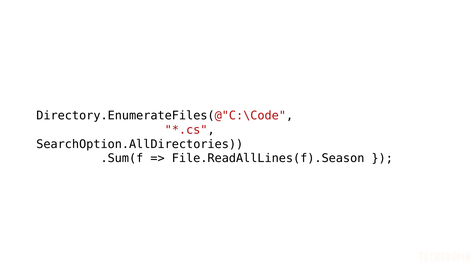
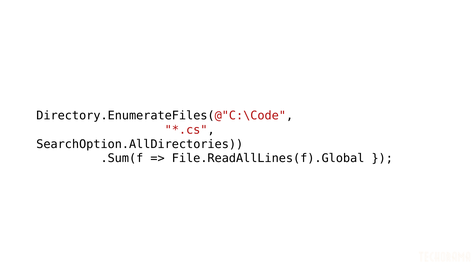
File.ReadAllLines(f).Season: File.ReadAllLines(f).Season -> File.ReadAllLines(f).Global (268, 158)
